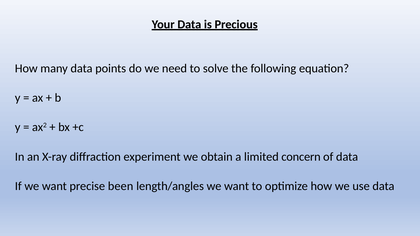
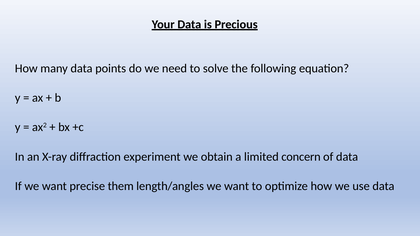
been: been -> them (121, 186)
